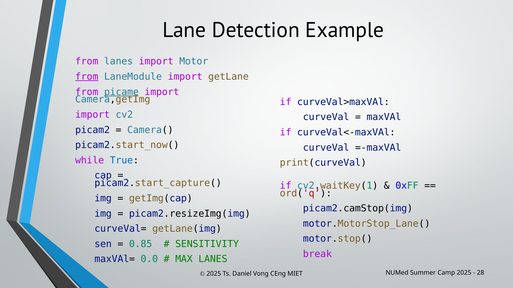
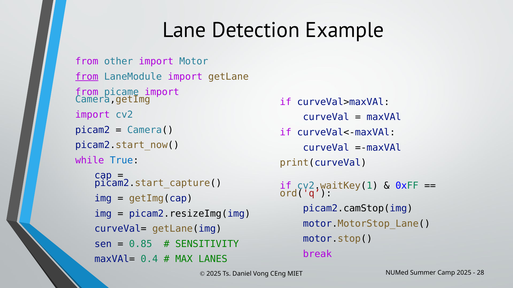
from lanes: lanes -> other (119, 62)
picame underline: present -> none (121, 92)
0.0: 0.0 -> 0.4 (149, 260)
